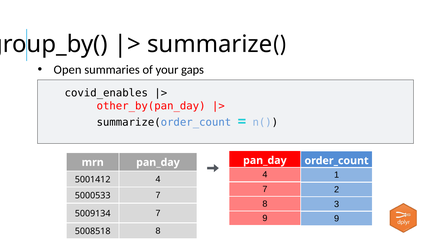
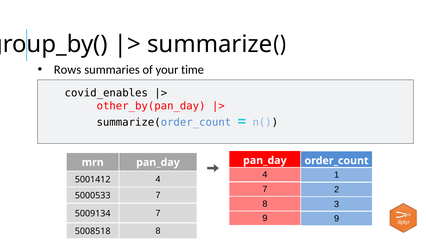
Open: Open -> Rows (68, 70)
gaps: gaps -> time (193, 70)
